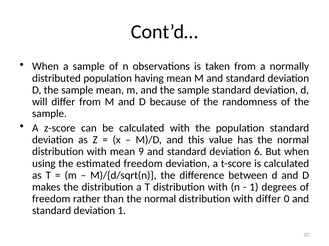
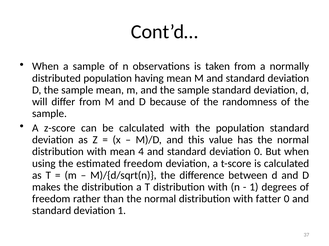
9: 9 -> 4 (141, 152)
deviation 6: 6 -> 0 (258, 152)
with differ: differ -> fatter (268, 199)
